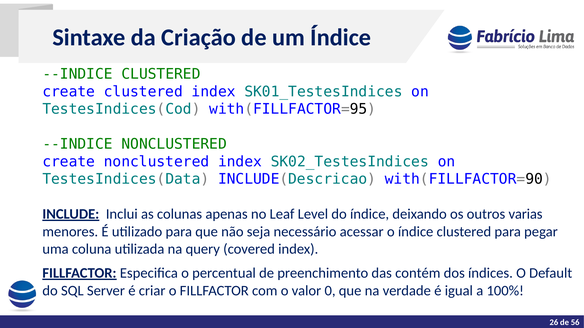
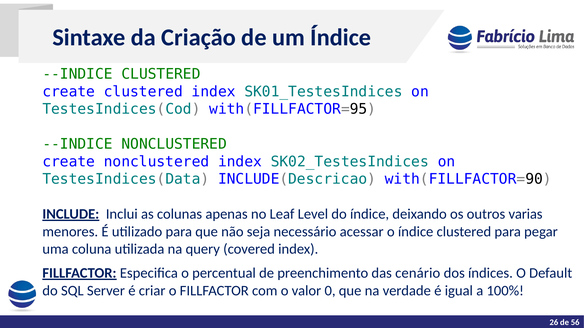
contém: contém -> cenário (418, 274)
